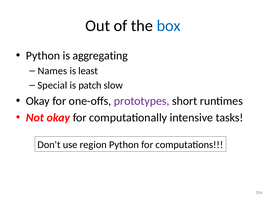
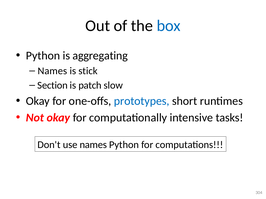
least: least -> stick (88, 71)
Special: Special -> Section (53, 86)
prototypes colour: purple -> blue (142, 101)
use region: region -> names (93, 145)
